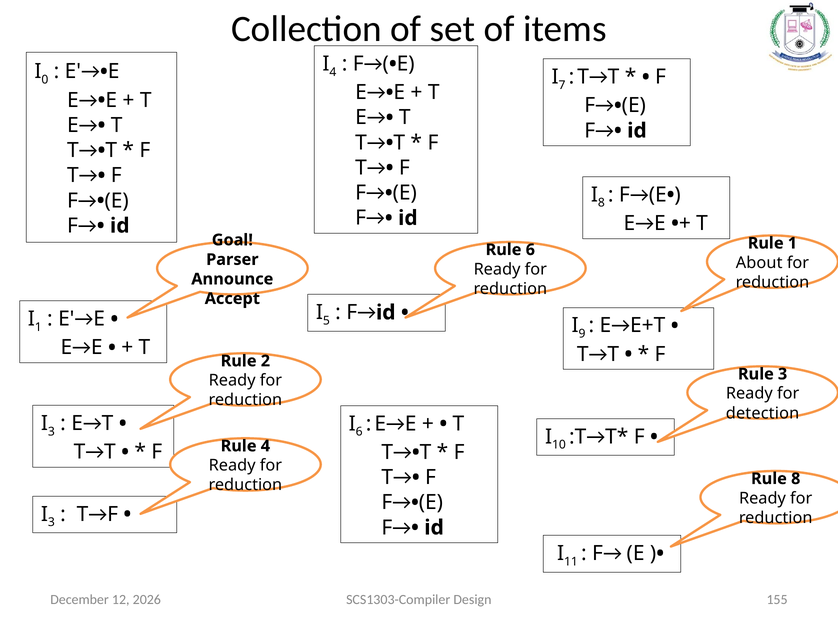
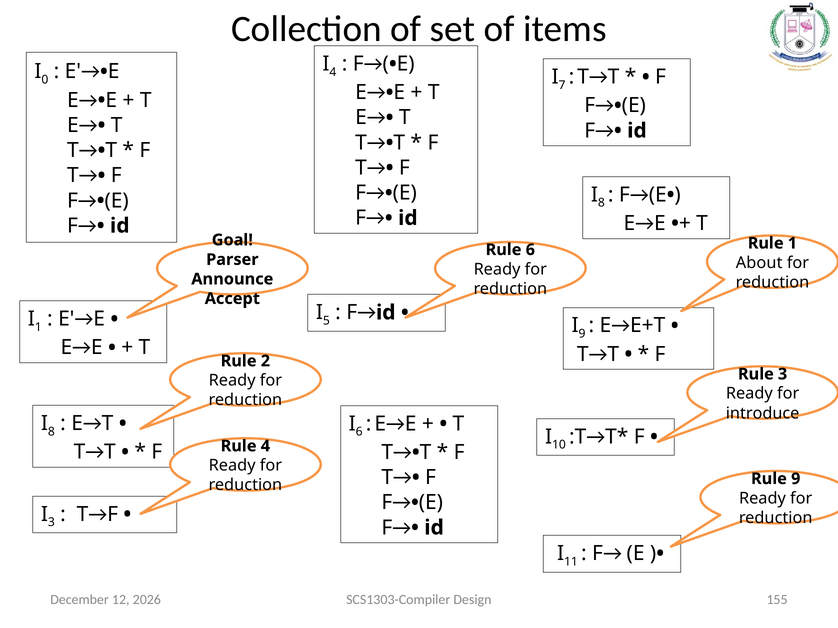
detection: detection -> introduce (763, 413)
3: 3 -> 8 (51, 432)
Rule 8: 8 -> 9 (796, 479)
